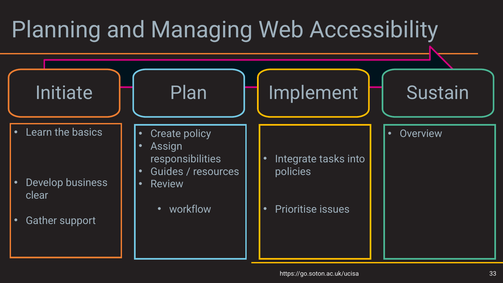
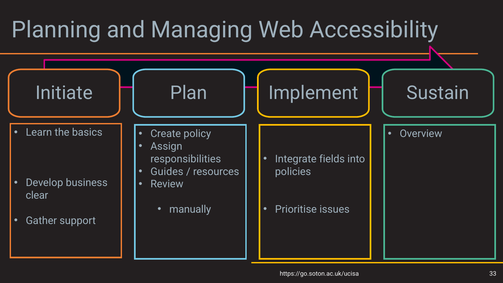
Integrate tasks: tasks -> fields (332, 159)
workflow: workflow -> manually (190, 209)
